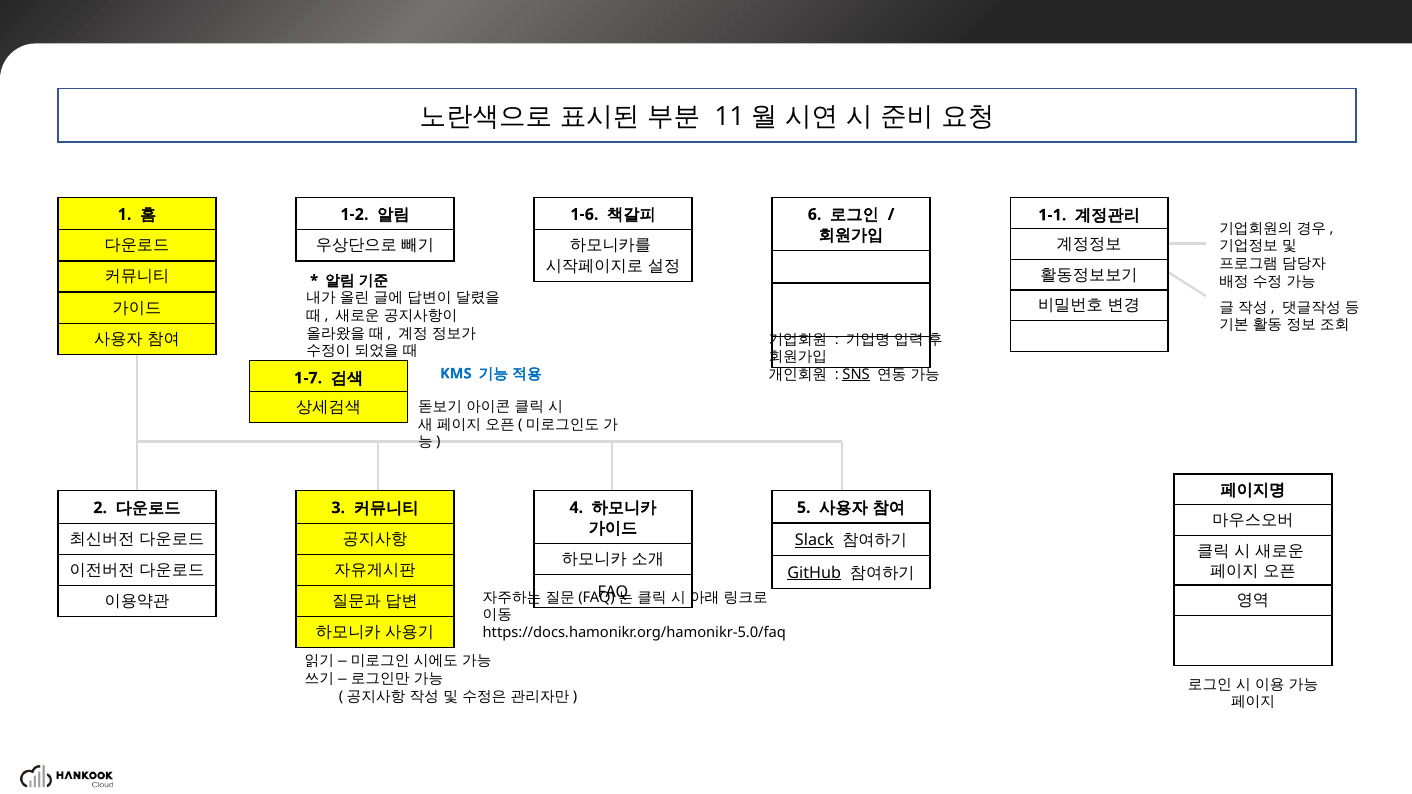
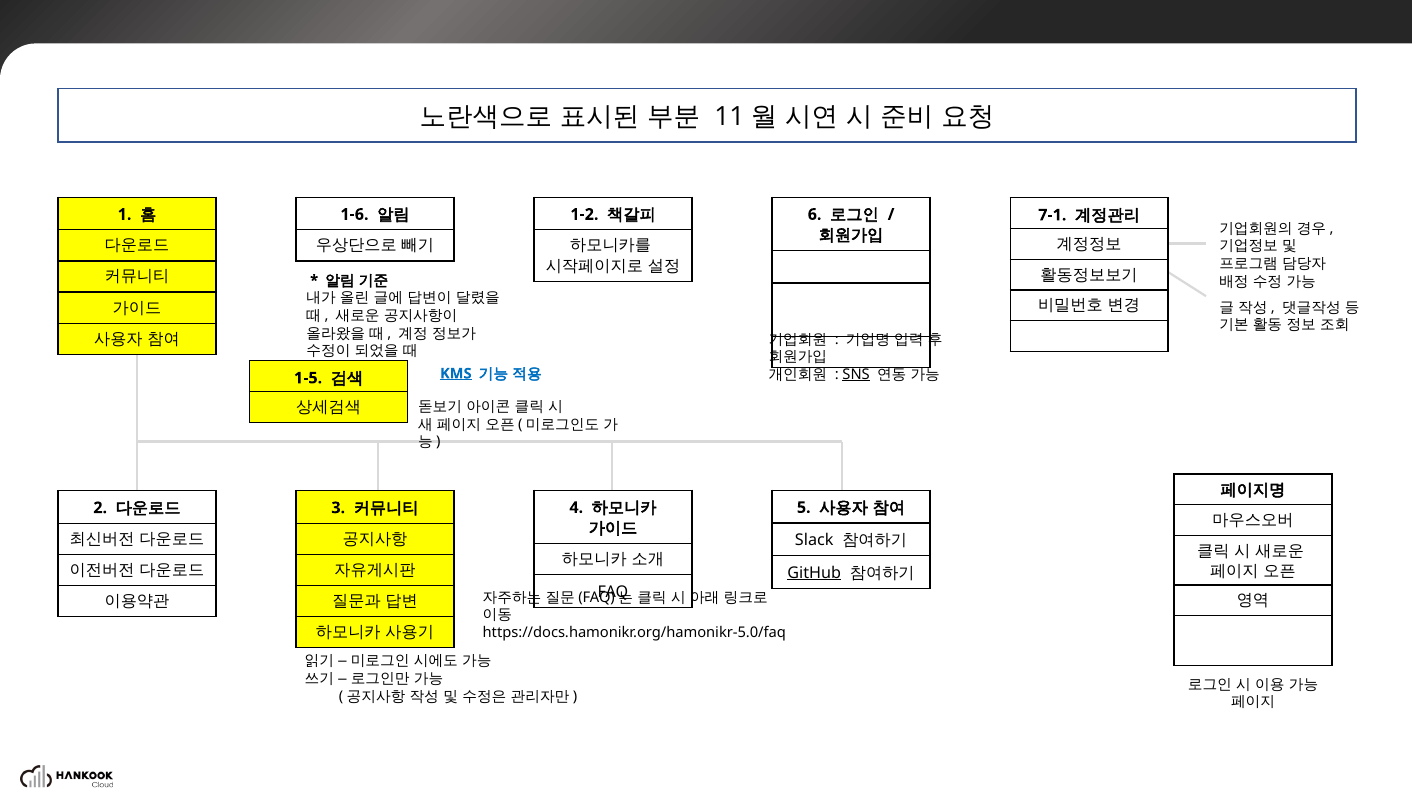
1-2: 1-2 -> 1-6 (354, 215)
1-6: 1-6 -> 1-2 (584, 215)
1-1: 1-1 -> 7-1 (1052, 215)
KMS underline: none -> present (456, 374)
1-7: 1-7 -> 1-5 (308, 378)
Slack underline: present -> none (814, 540)
